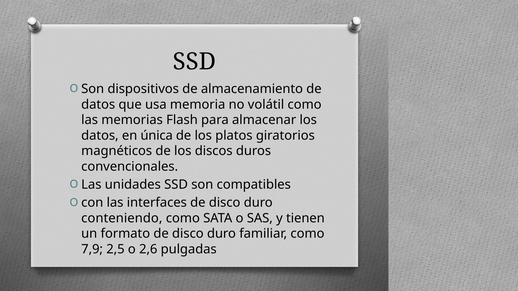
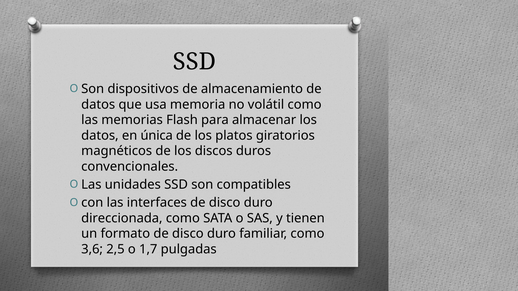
conteniendo: conteniendo -> direccionada (122, 218)
7,9: 7,9 -> 3,6 (92, 250)
2,6: 2,6 -> 1,7 (148, 250)
